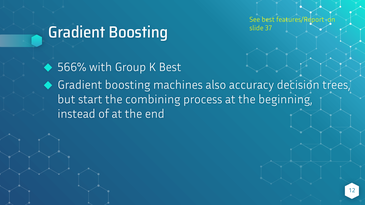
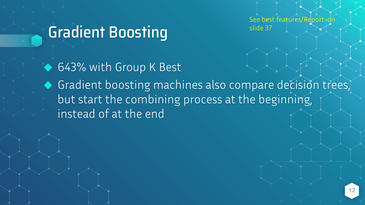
566%: 566% -> 643% (72, 67)
accuracy: accuracy -> compare (252, 85)
